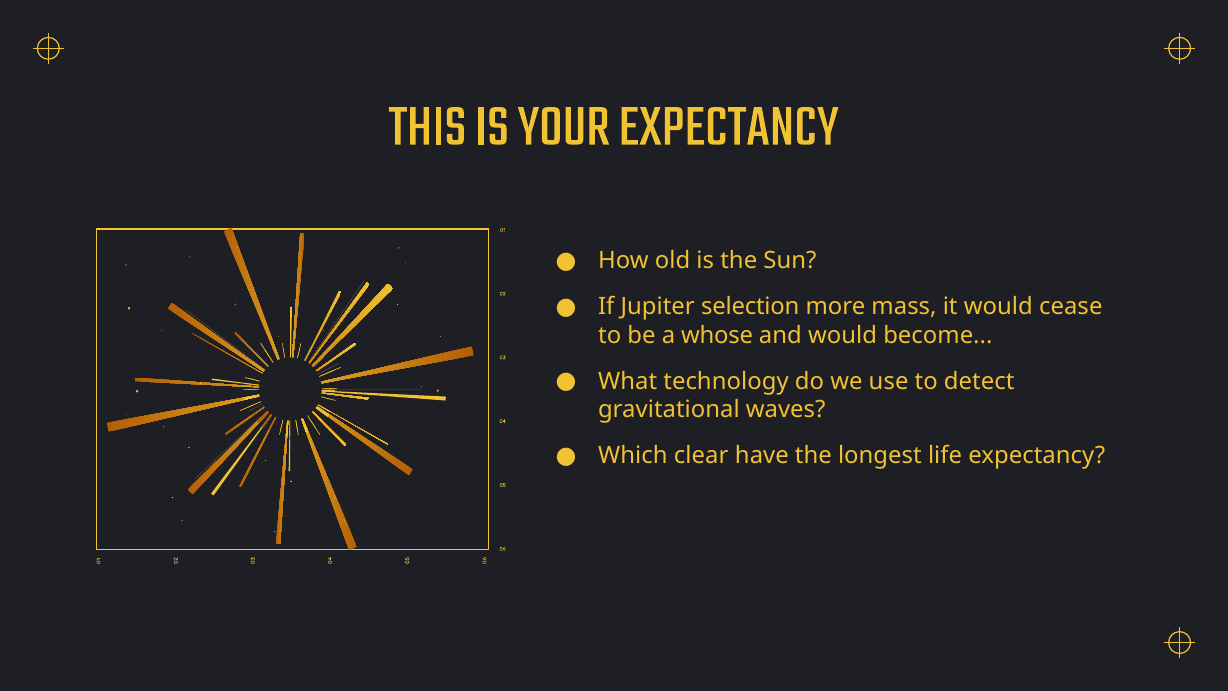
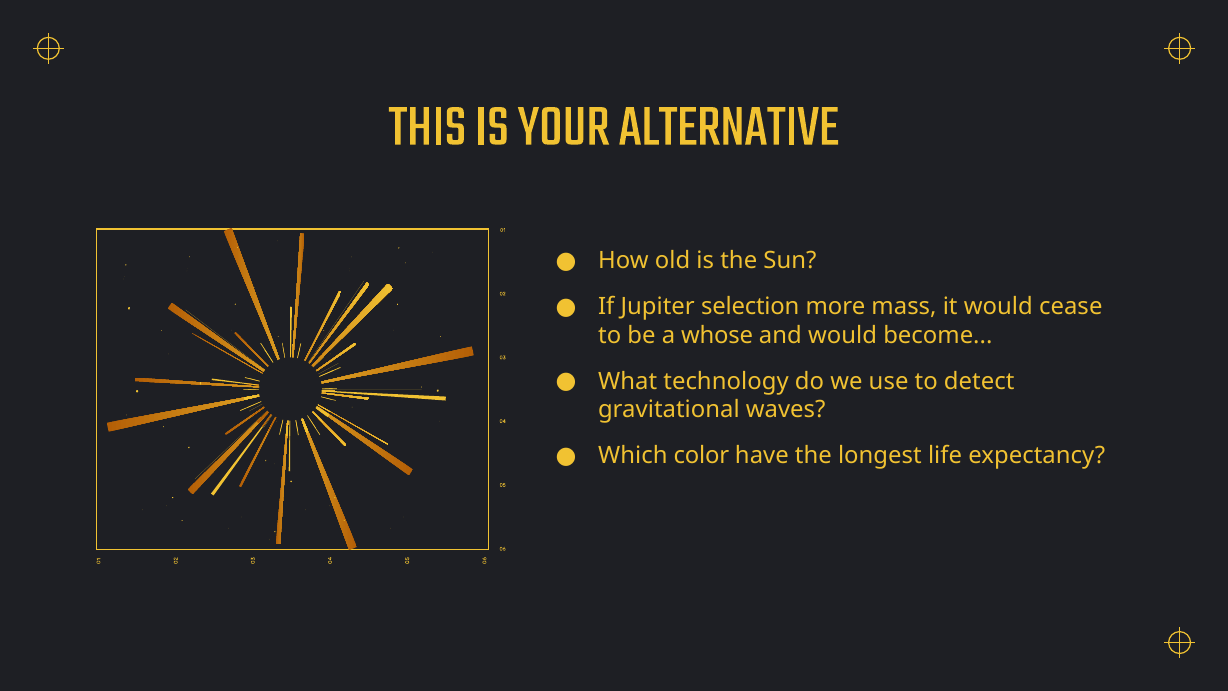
YOUR EXPECTANCY: EXPECTANCY -> ALTERNATIVE (729, 125)
clear: clear -> color (701, 456)
